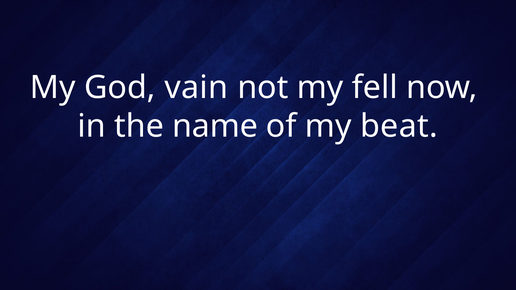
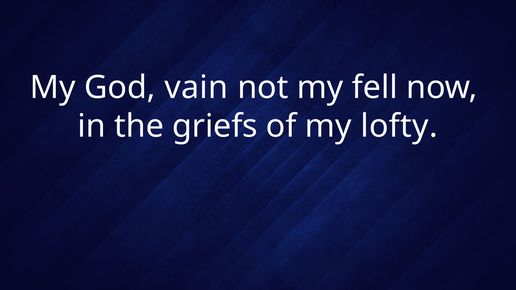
name: name -> griefs (215, 126)
beat: beat -> lofty (399, 126)
